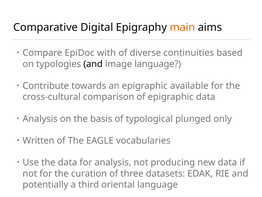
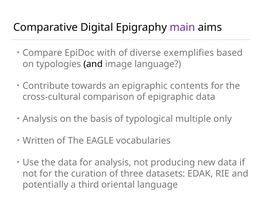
main colour: orange -> purple (182, 27)
continuities: continuities -> exemplifies (189, 53)
available: available -> contents (189, 86)
plunged: plunged -> multiple (193, 119)
